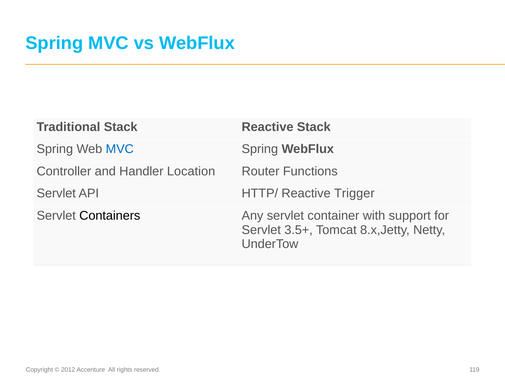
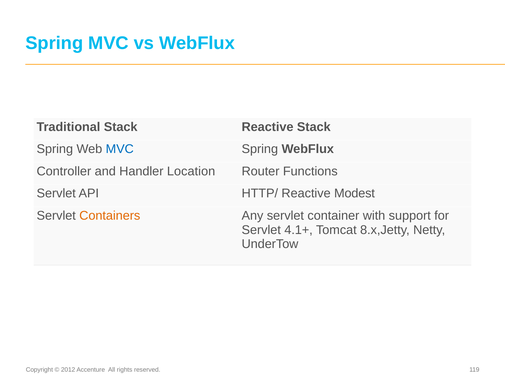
Trigger: Trigger -> Modest (354, 193)
Containers colour: black -> orange (110, 216)
3.5+: 3.5+ -> 4.1+ (299, 230)
